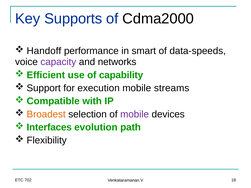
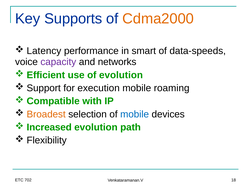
Cdma2000 colour: black -> orange (158, 19)
Handoff: Handoff -> Latency (44, 51)
of capability: capability -> evolution (121, 75)
streams: streams -> roaming (172, 88)
mobile colour: purple -> blue (135, 114)
Interfaces: Interfaces -> Increased (49, 127)
